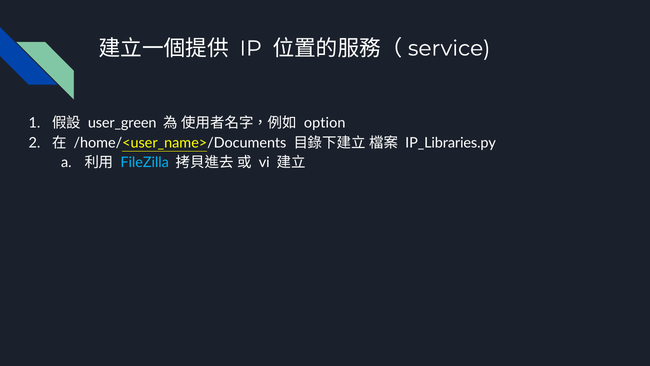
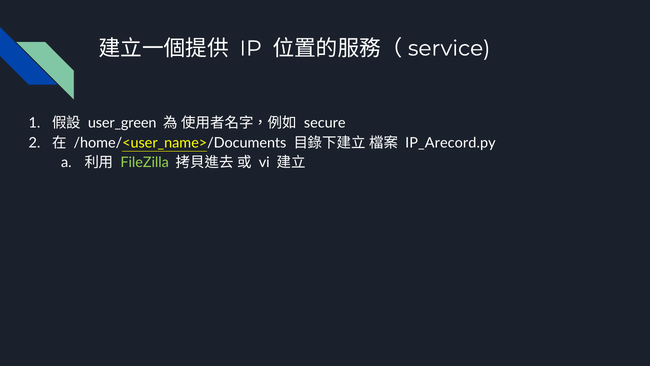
option: option -> secure (325, 123)
IP_Libraries.py: IP_Libraries.py -> IP_Arecord.py (450, 143)
FileZilla colour: light blue -> light green (145, 162)
